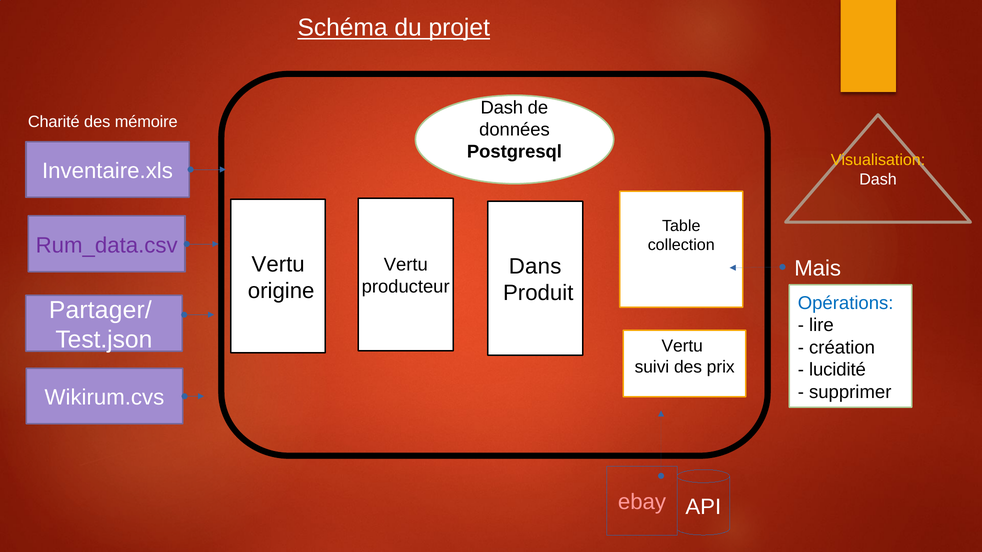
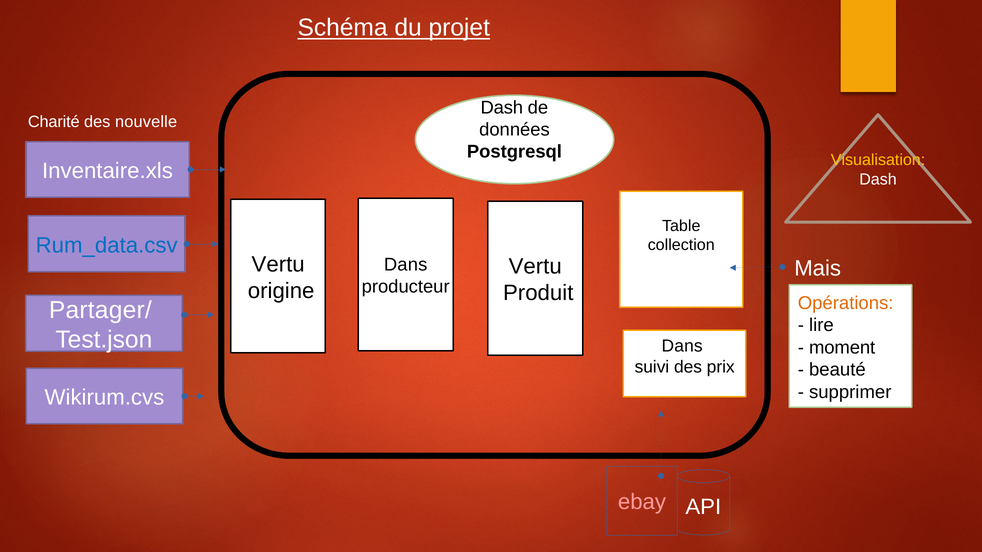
mémoire: mémoire -> nouvelle (146, 122)
Rum_data.csv colour: purple -> blue (107, 245)
Dans: Dans -> Vertu (535, 267)
Vertu: Vertu -> Dans (406, 265)
Opérations colour: blue -> orange (846, 303)
Vertu: Vertu -> Dans (682, 346)
création: création -> moment (842, 348)
lucidité: lucidité -> beauté (837, 370)
